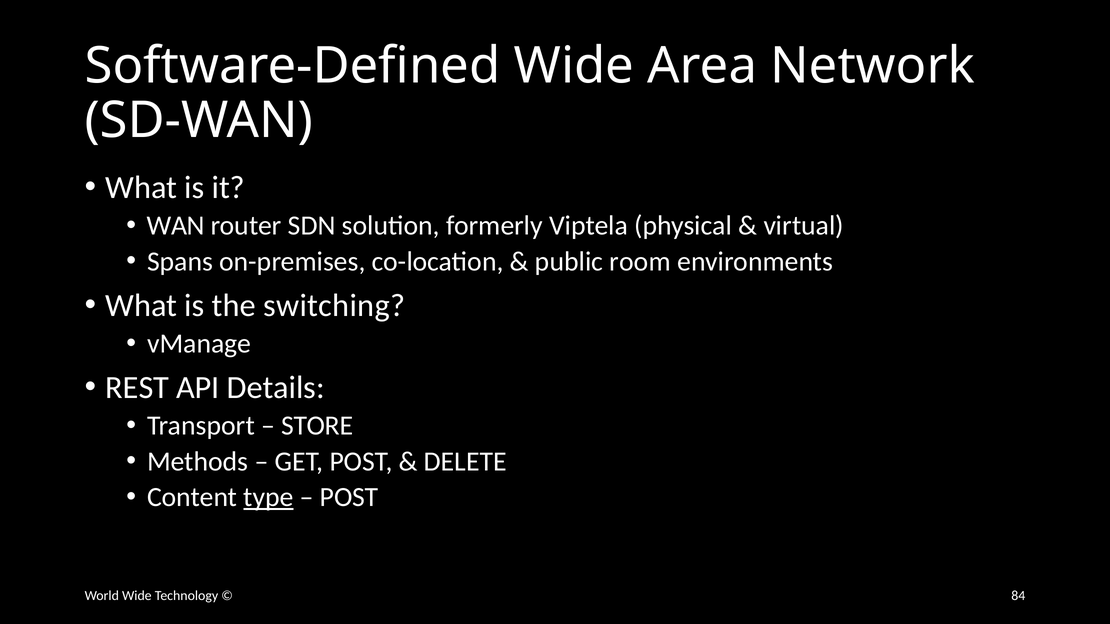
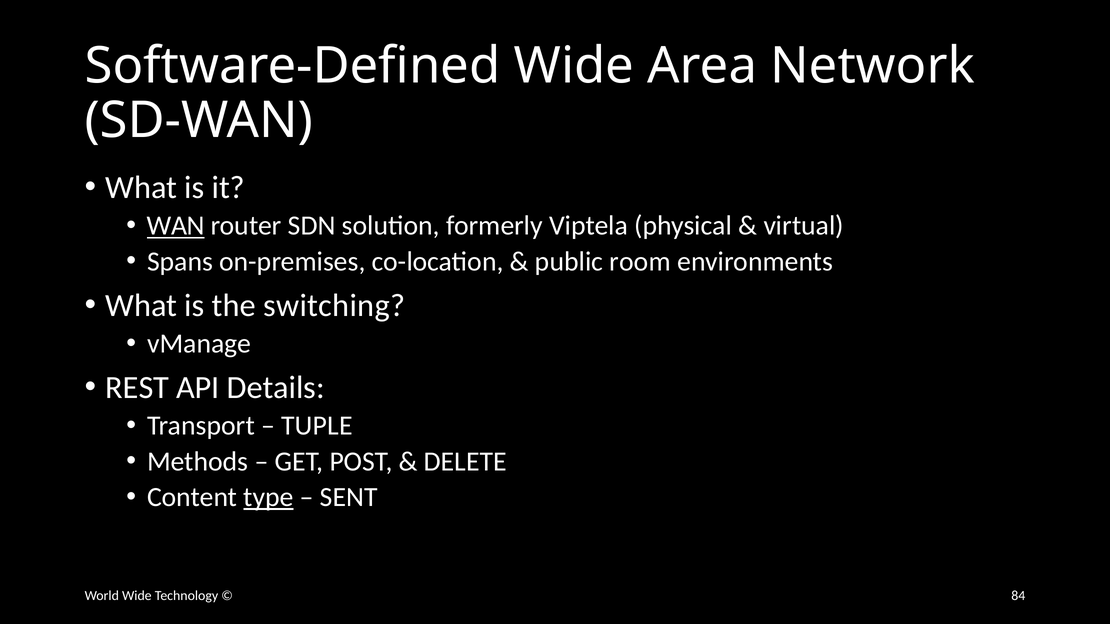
WAN underline: none -> present (176, 226)
STORE: STORE -> TUPLE (317, 426)
POST: POST -> SENT (349, 497)
